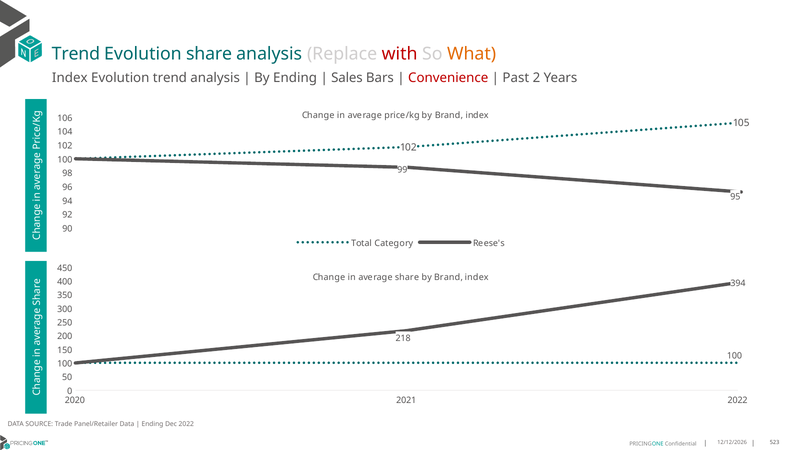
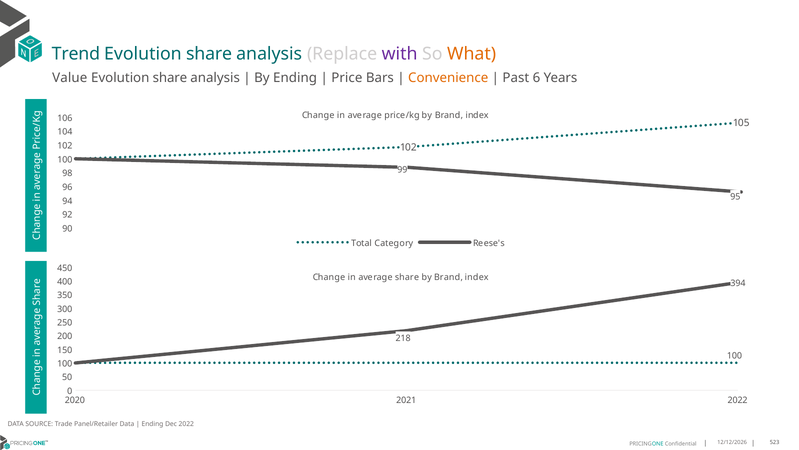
with colour: red -> purple (400, 54)
Index: Index -> Value (70, 78)
trend: trend -> share (170, 78)
Sales: Sales -> Price (347, 78)
Convenience colour: red -> orange (448, 78)
2: 2 -> 6 (536, 78)
